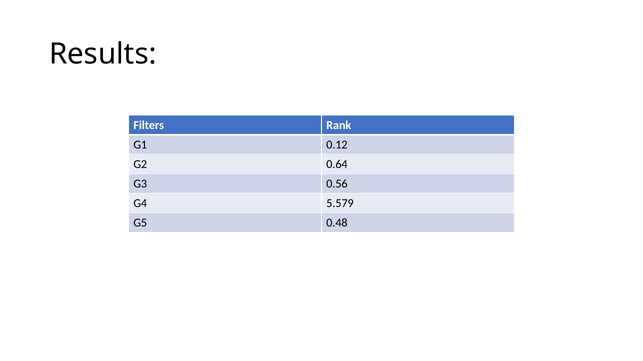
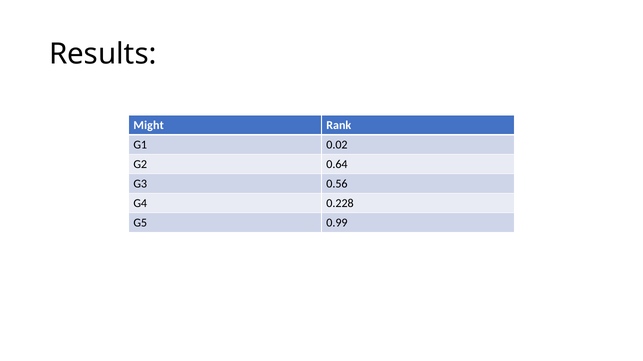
Filters: Filters -> Might (149, 125)
0.12: 0.12 -> 0.02 (337, 145)
5.579: 5.579 -> 0.228 (340, 204)
0.48: 0.48 -> 0.99 (337, 223)
